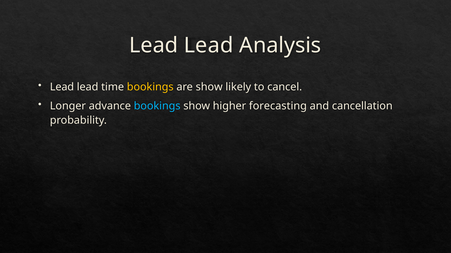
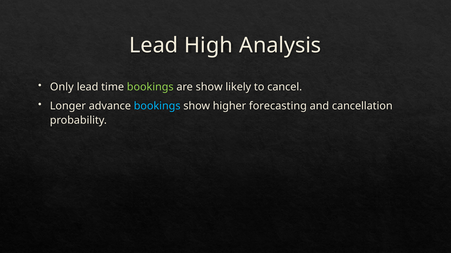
Lead: Lead -> High (209, 46)
Lead: Lead -> Only (62, 87)
bookings colour: yellow -> light green (150, 87)
